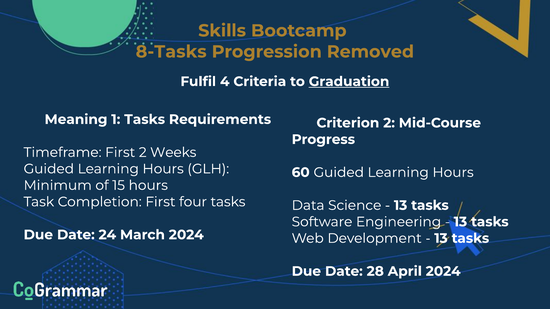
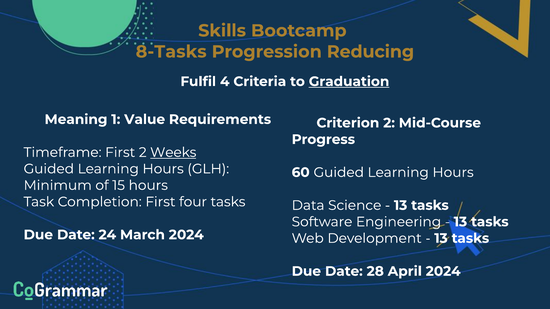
Removed: Removed -> Reducing (370, 52)
1 Tasks: Tasks -> Value (145, 120)
Weeks underline: none -> present (173, 153)
